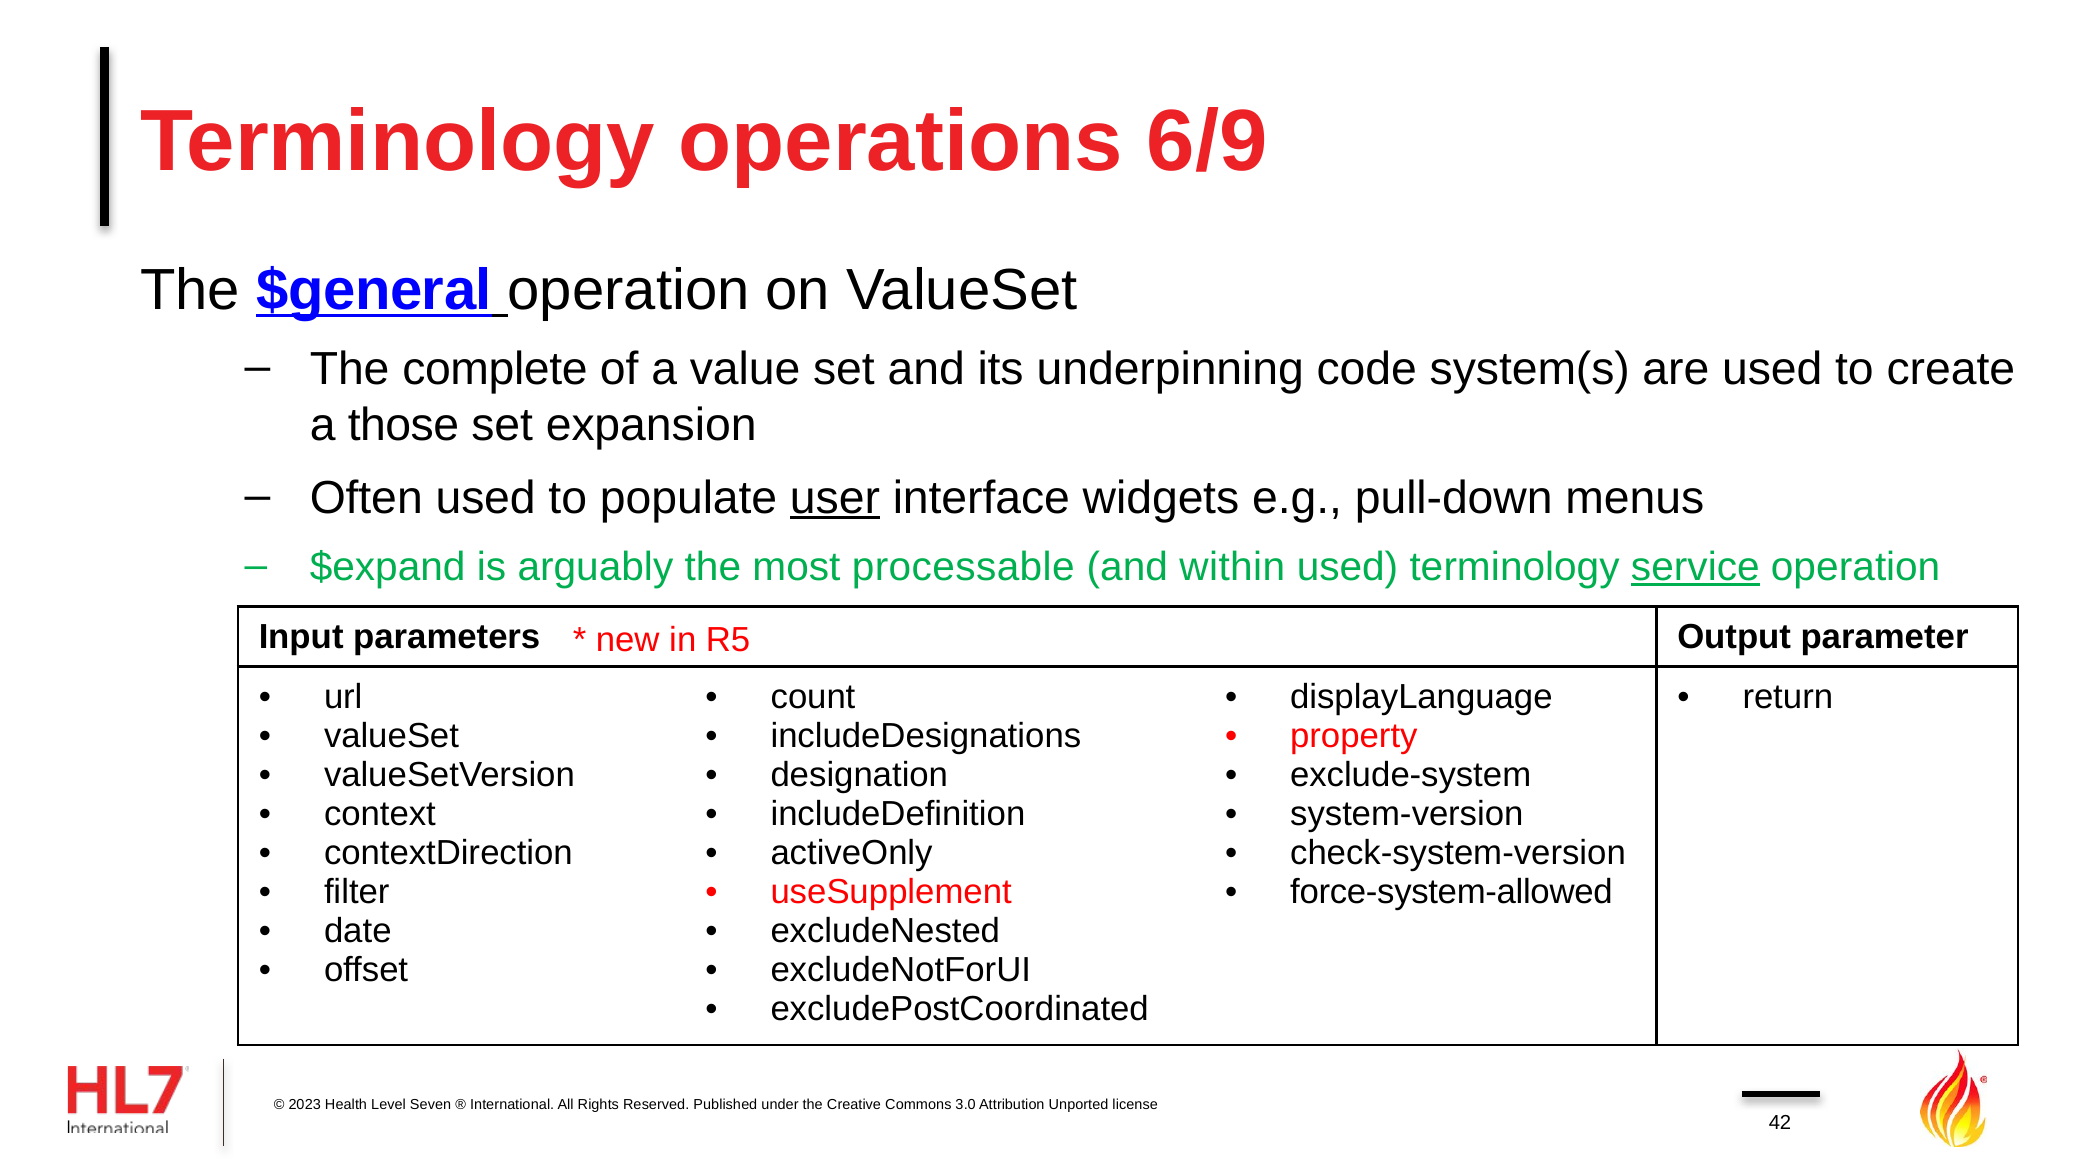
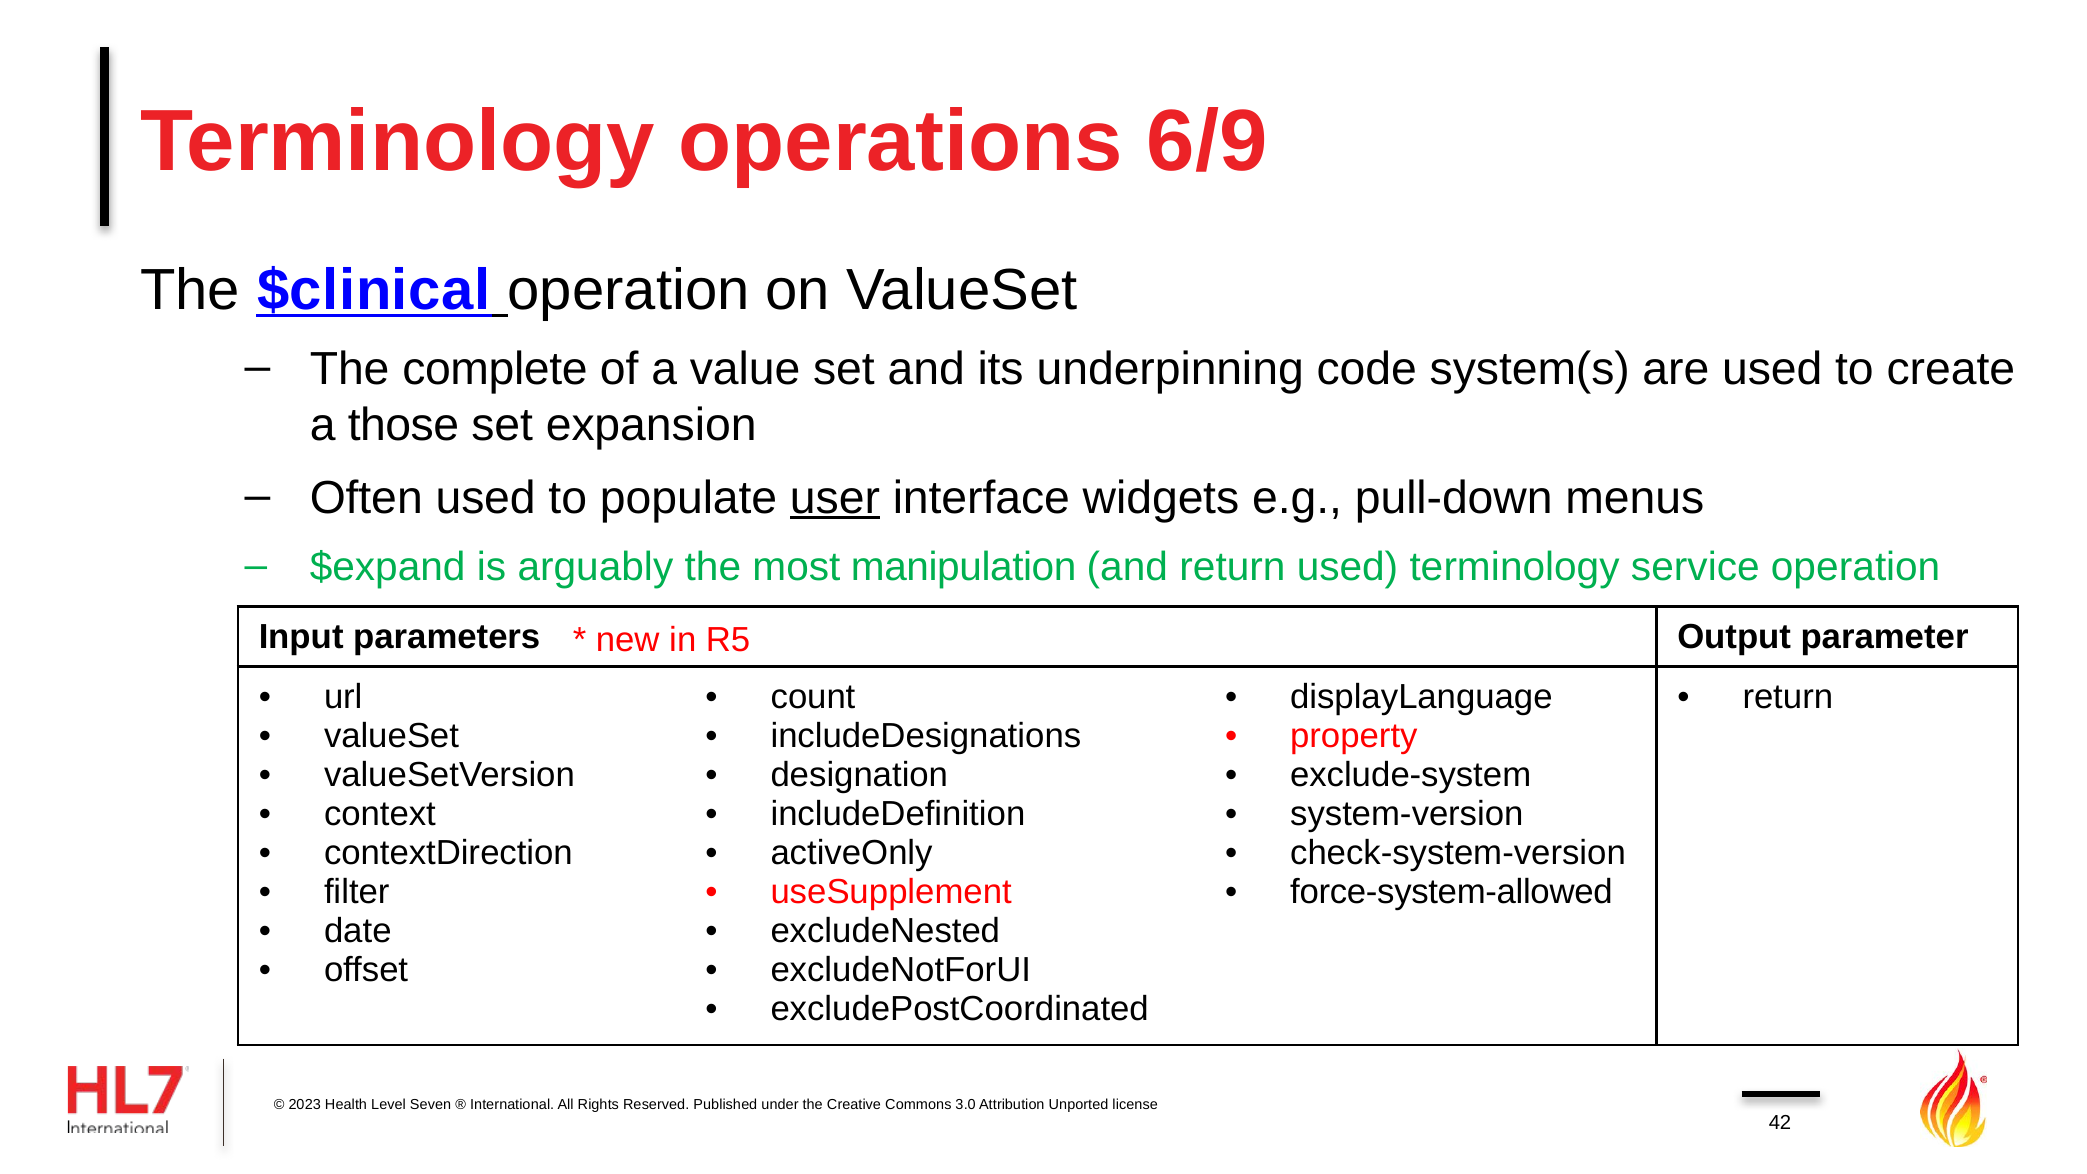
$general: $general -> $clinical (374, 290)
processable: processable -> manipulation (964, 567)
and within: within -> return (1232, 567)
service underline: present -> none (1695, 567)
